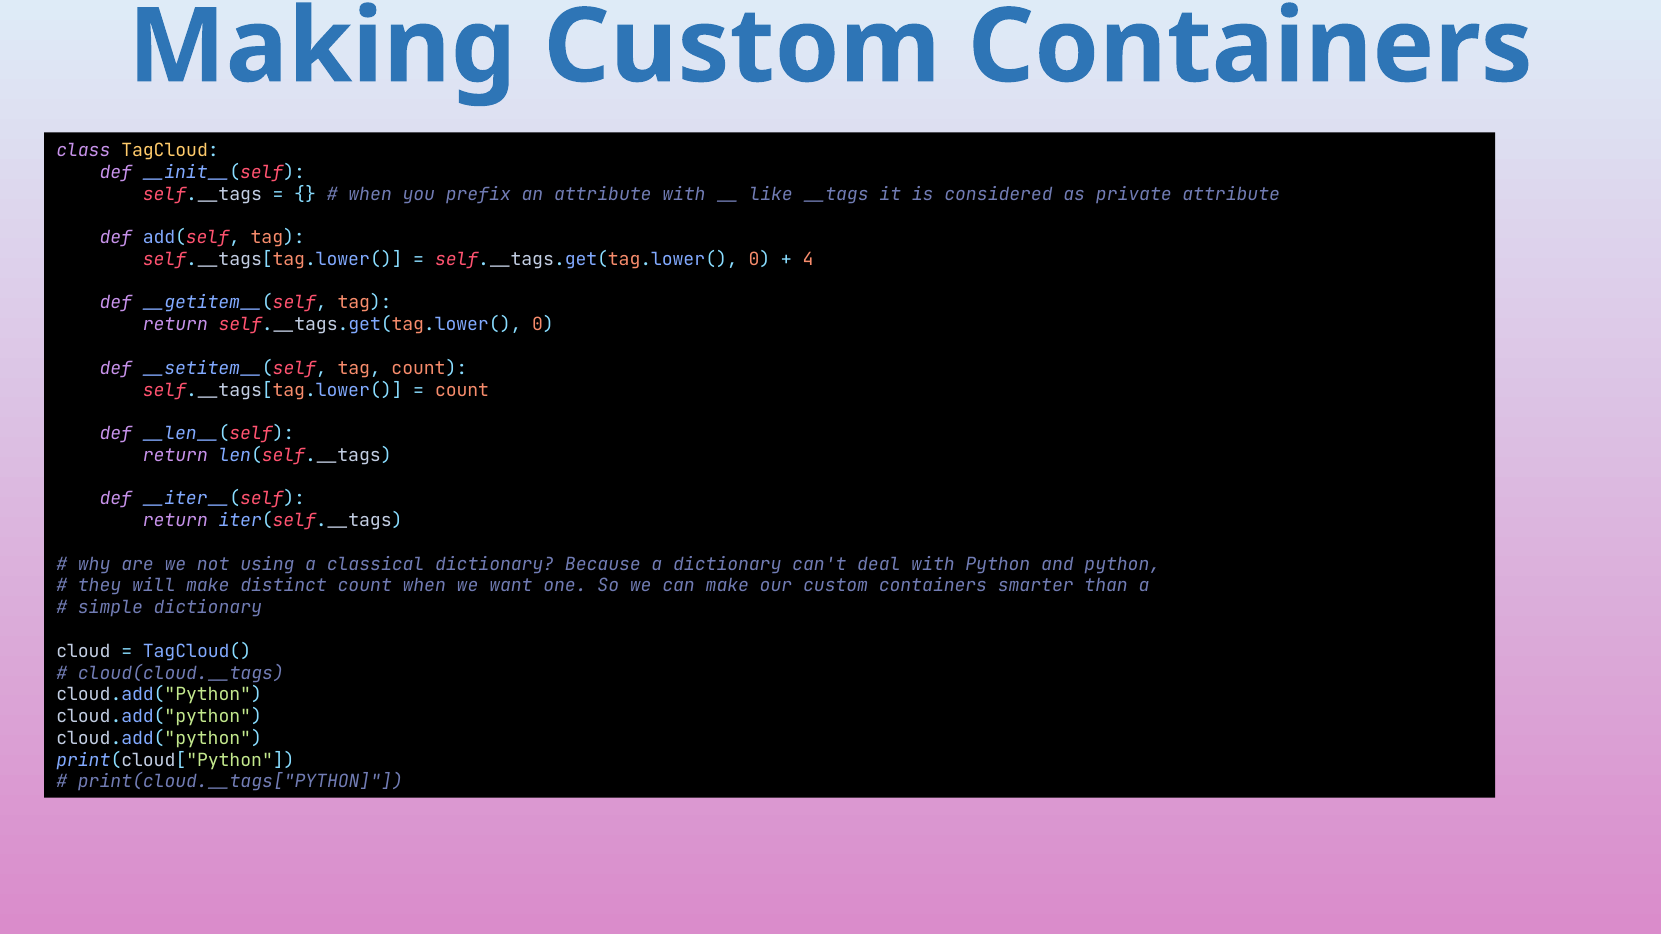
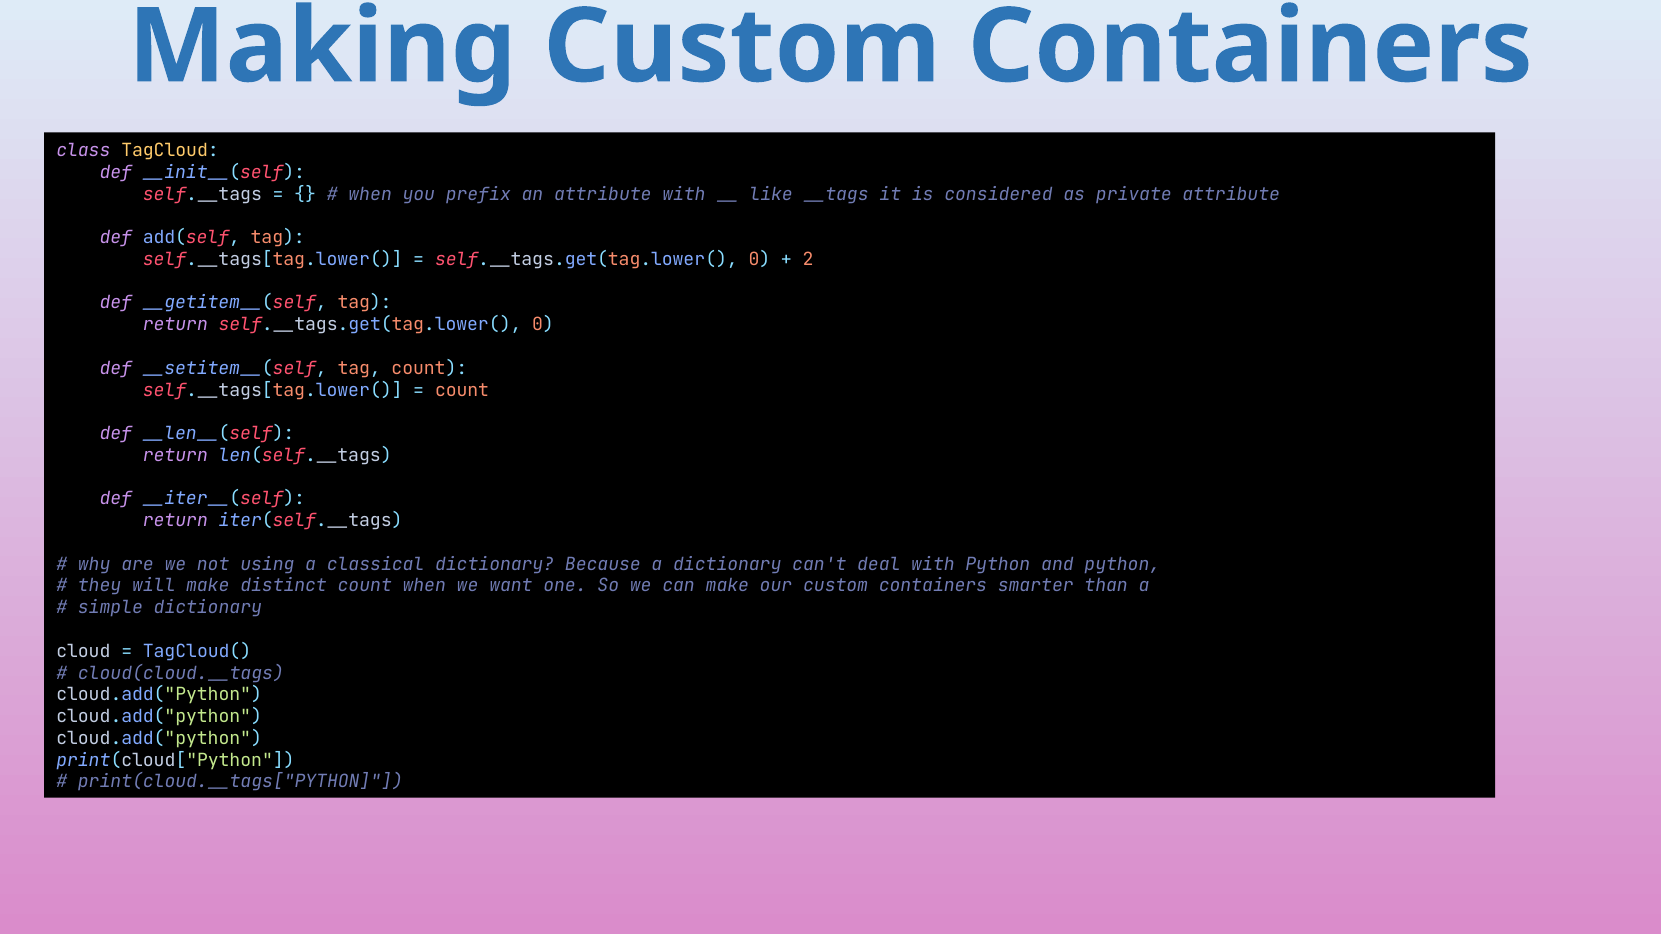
4: 4 -> 2 (808, 259)
